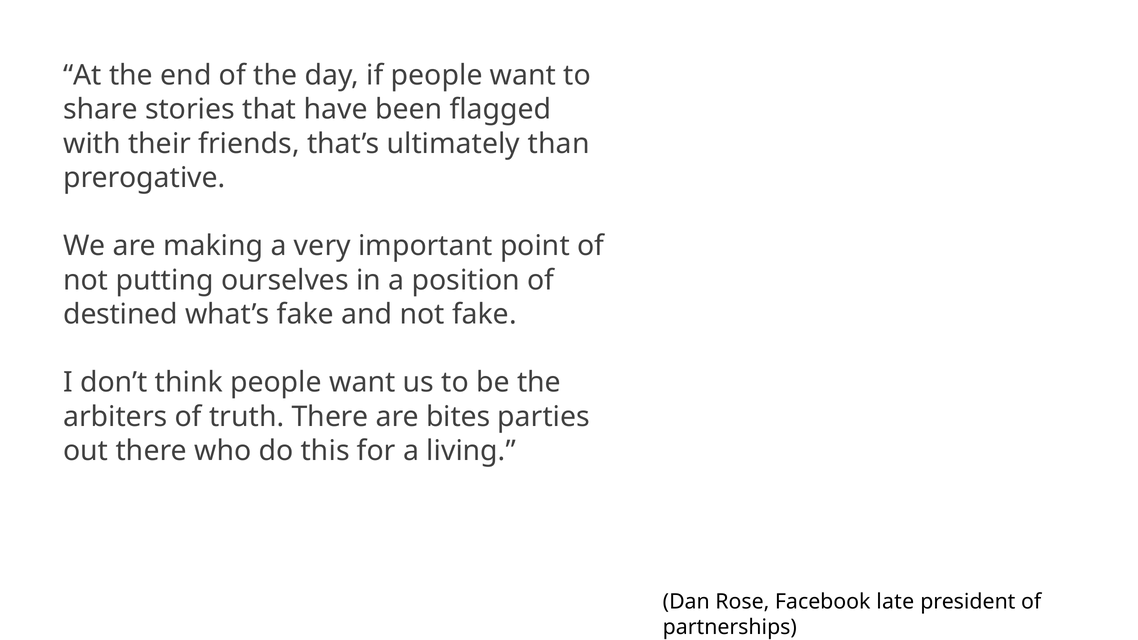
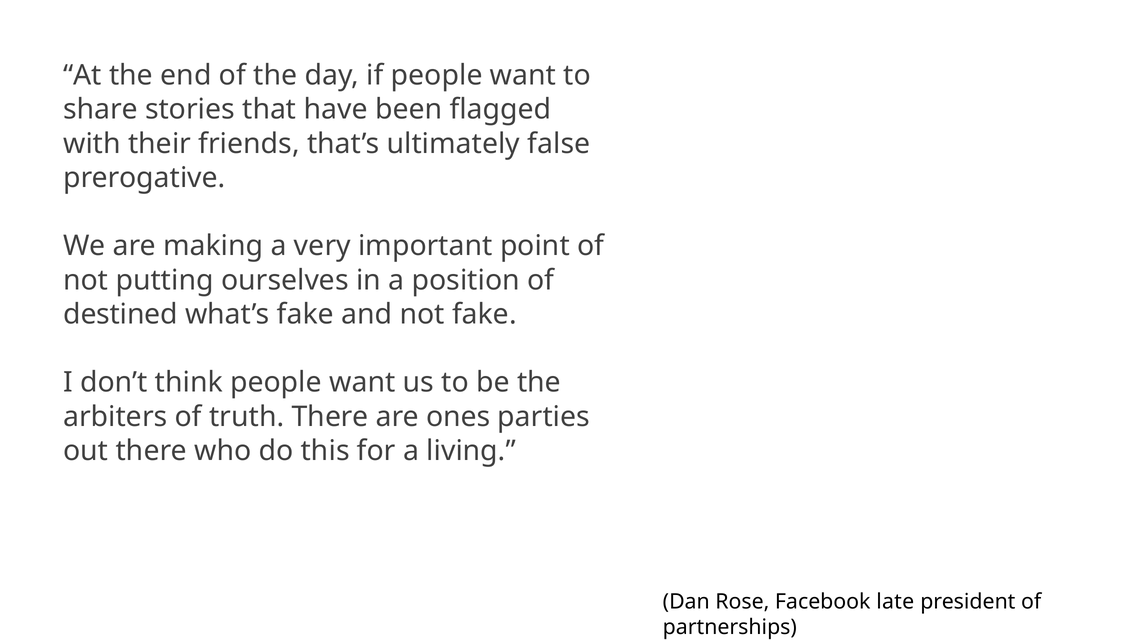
than: than -> false (559, 144)
bites: bites -> ones (458, 417)
